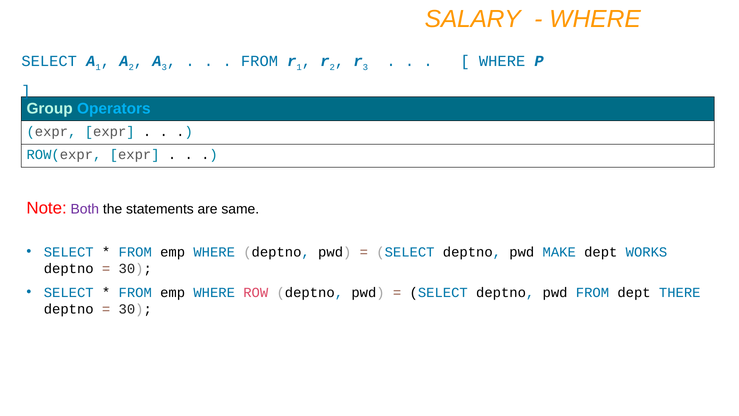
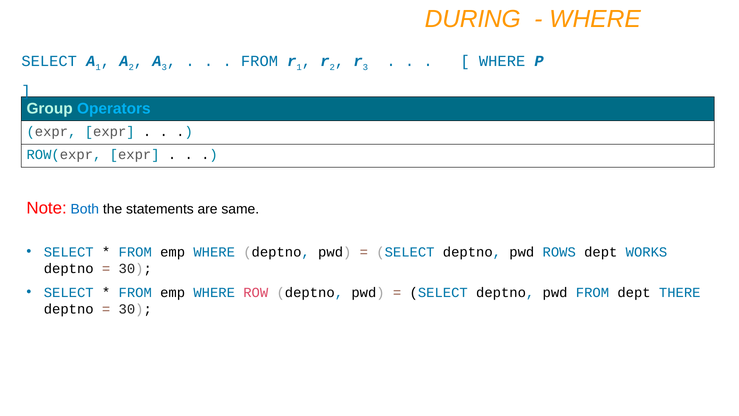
SALARY: SALARY -> DURING (473, 19)
Both colour: purple -> blue (85, 209)
MAKE: MAKE -> ROWS (559, 252)
